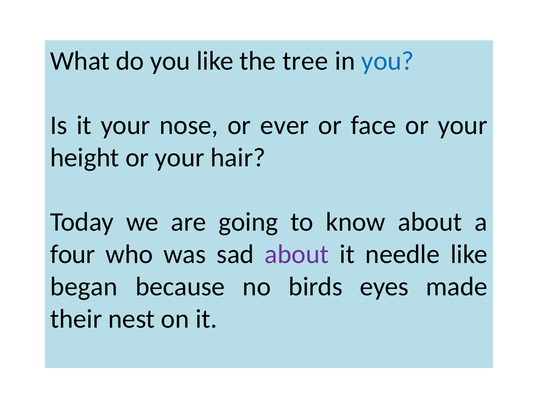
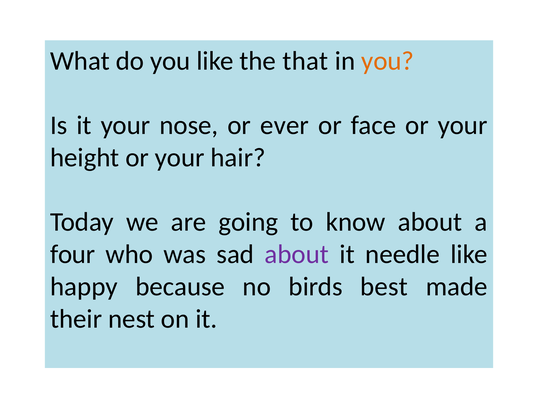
tree: tree -> that (305, 61)
you colour: blue -> orange (388, 61)
began: began -> happy (84, 287)
eyes: eyes -> best (384, 287)
